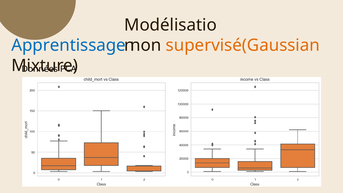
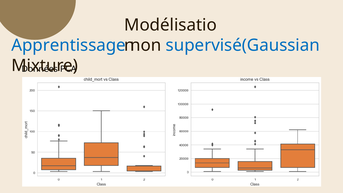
supervisé(Gaussian colour: orange -> blue (243, 45)
